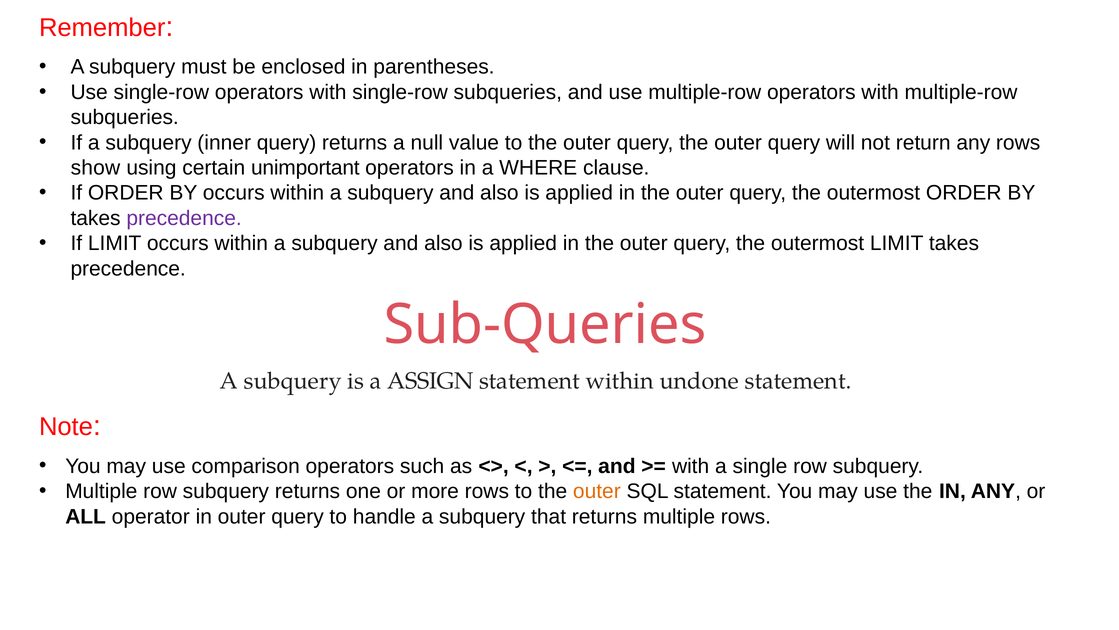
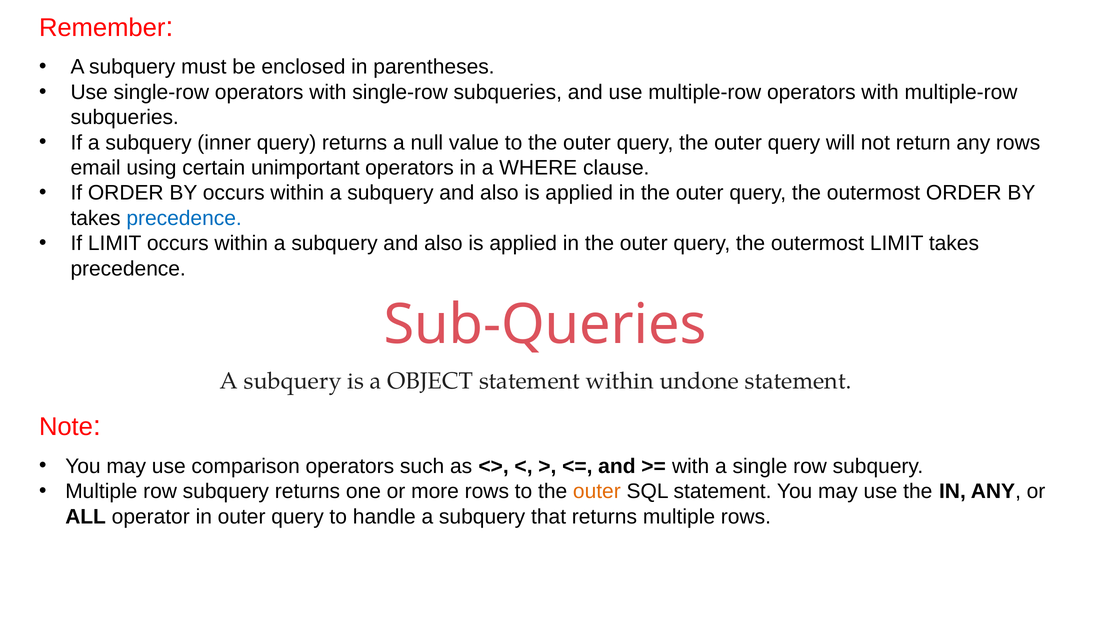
show: show -> email (96, 168)
precedence colour: purple -> blue (184, 218)
ASSIGN: ASSIGN -> OBJECT (430, 381)
